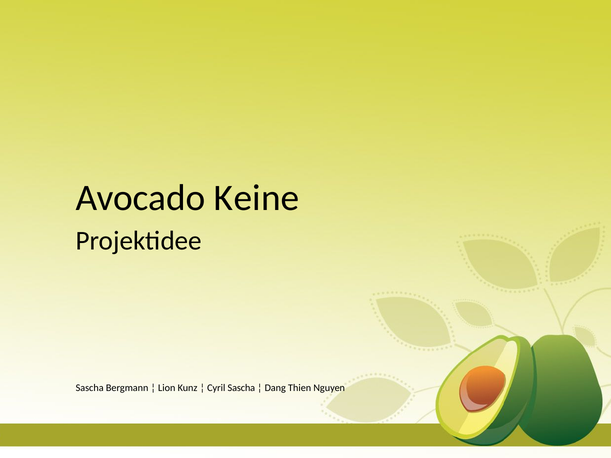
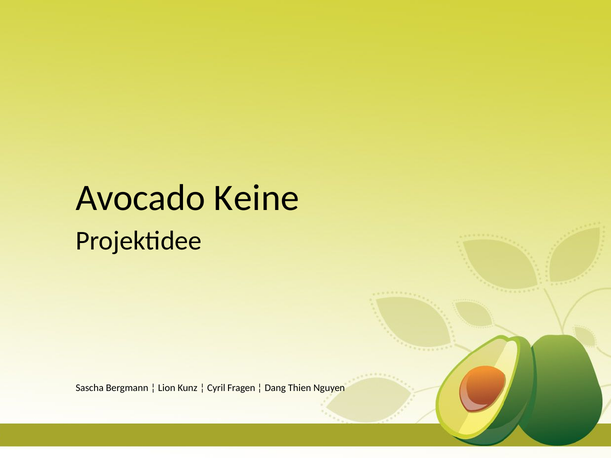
Cyril Sascha: Sascha -> Fragen (241, 388)
